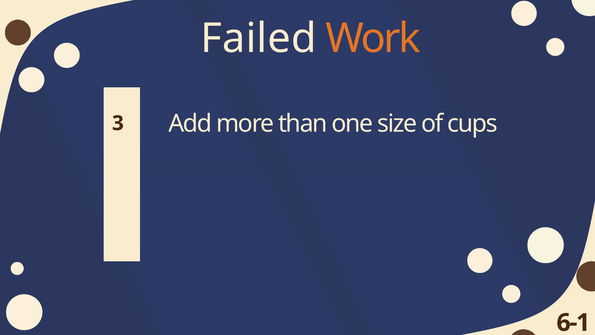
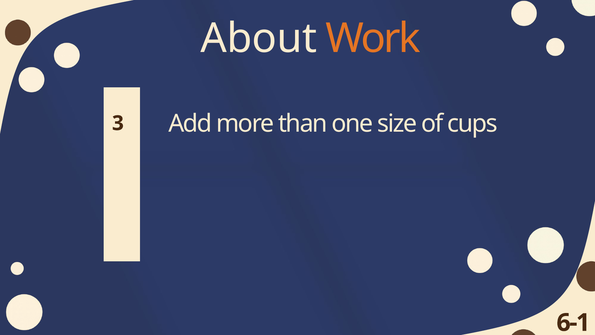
Failed: Failed -> About (259, 39)
